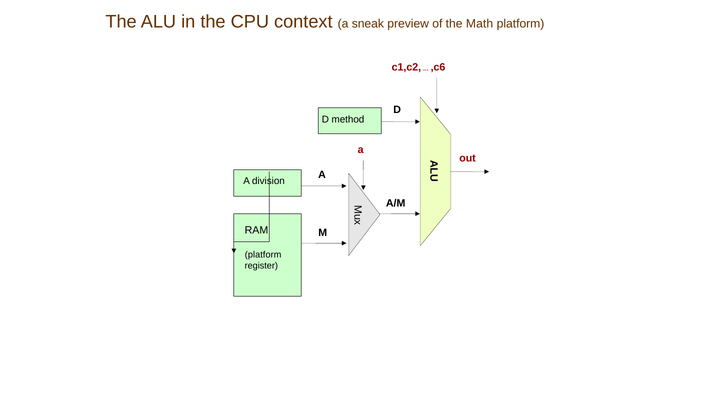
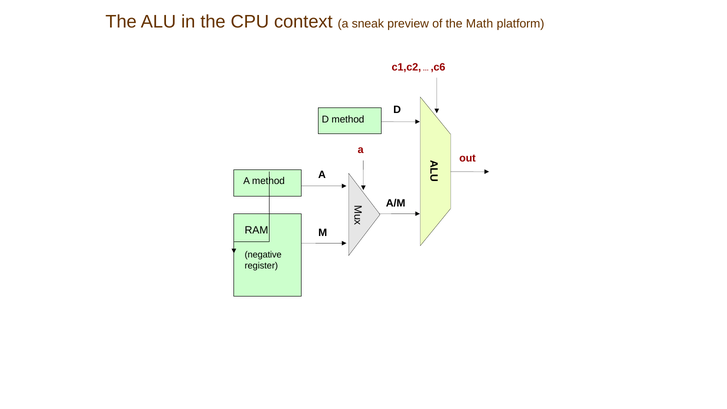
A division: division -> method (268, 181)
platform: platform -> negative (263, 255)
